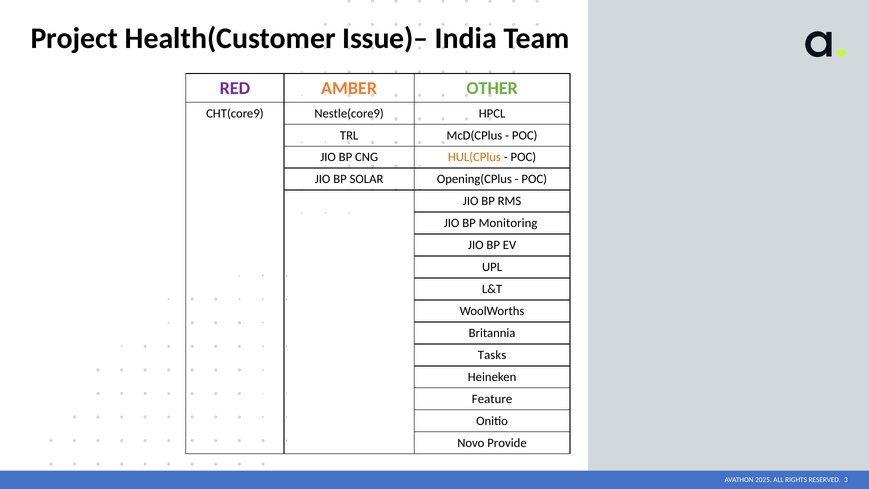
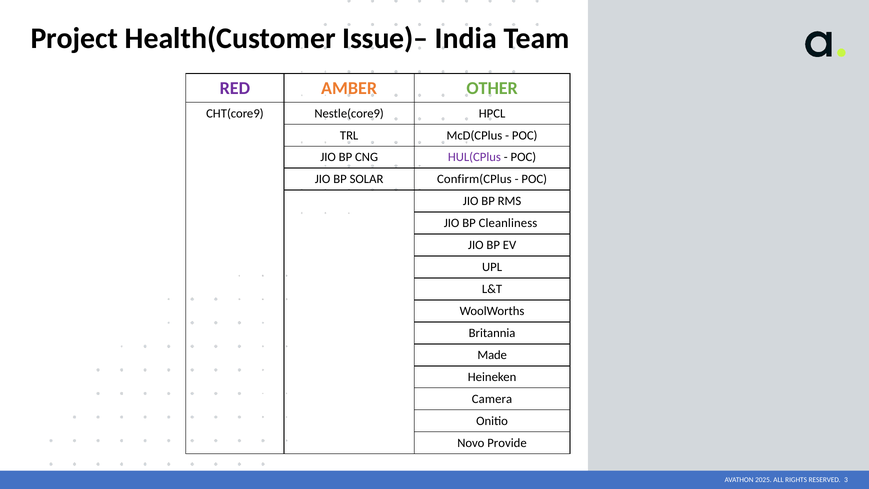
HUL(CPlus colour: orange -> purple (474, 157)
Opening(CPlus: Opening(CPlus -> Confirm(CPlus (474, 179)
Monitoring: Monitoring -> Cleanliness (508, 223)
Tasks: Tasks -> Made (492, 355)
Feature: Feature -> Camera (492, 399)
